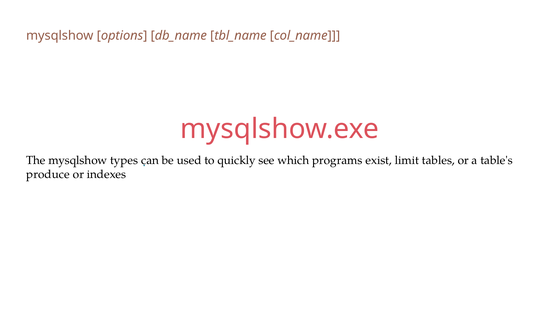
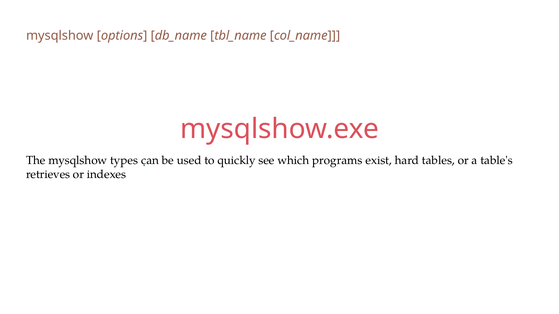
limit: limit -> hard (407, 160)
produce: produce -> retrieves (48, 174)
